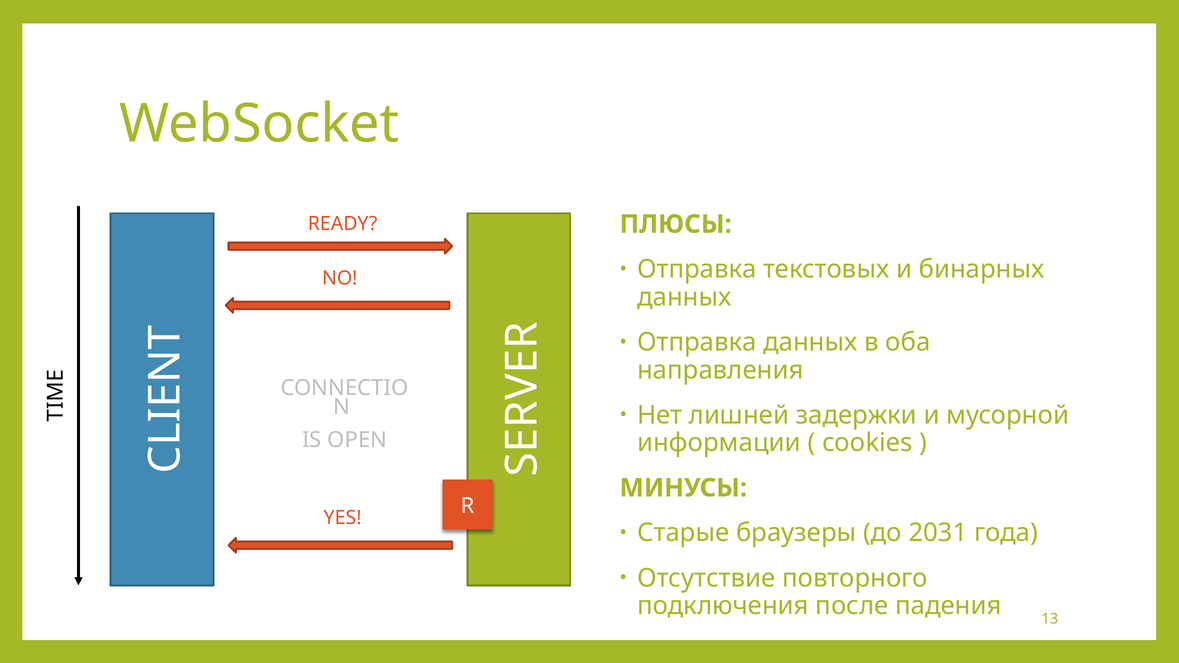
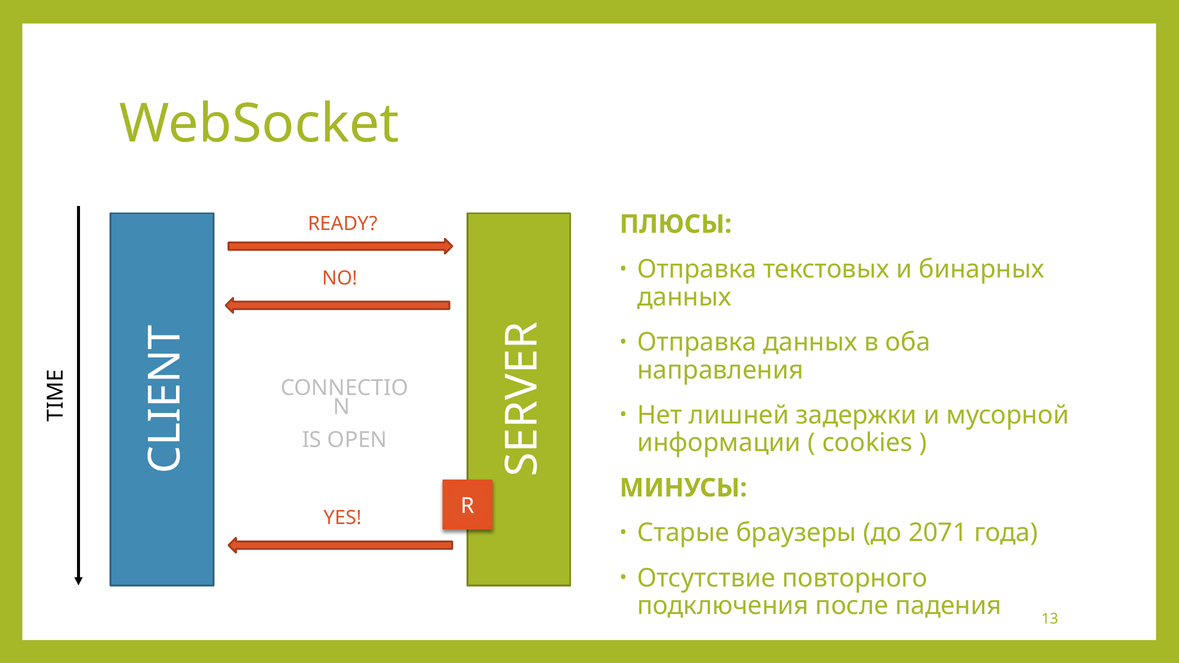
2031: 2031 -> 2071 (938, 533)
